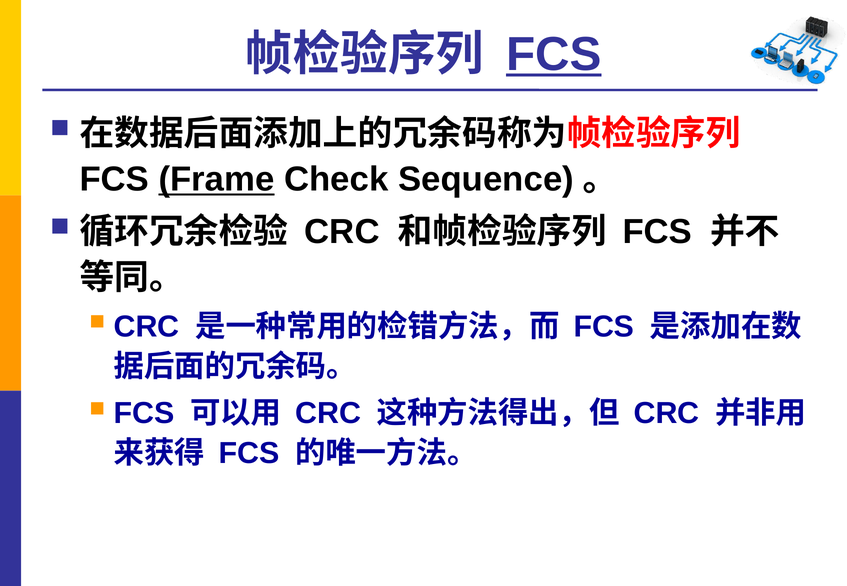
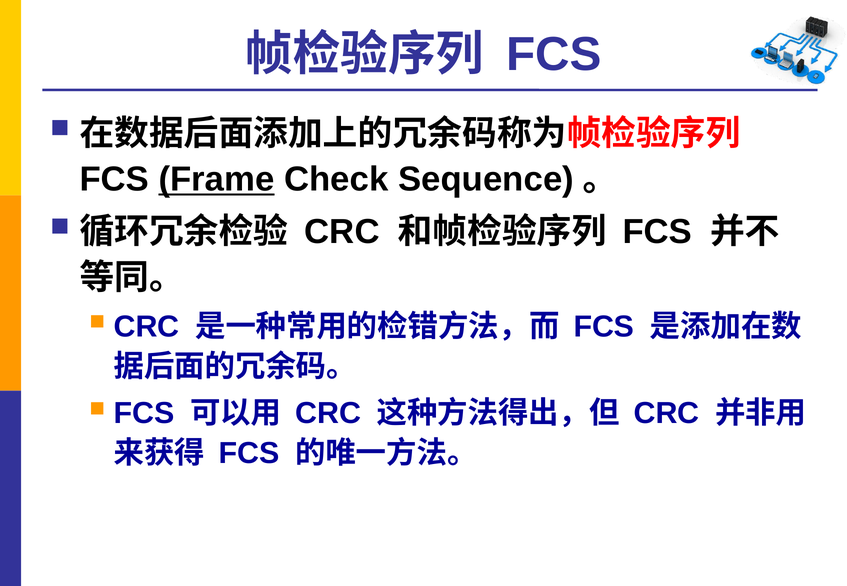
FCS underline: present -> none (554, 55)
